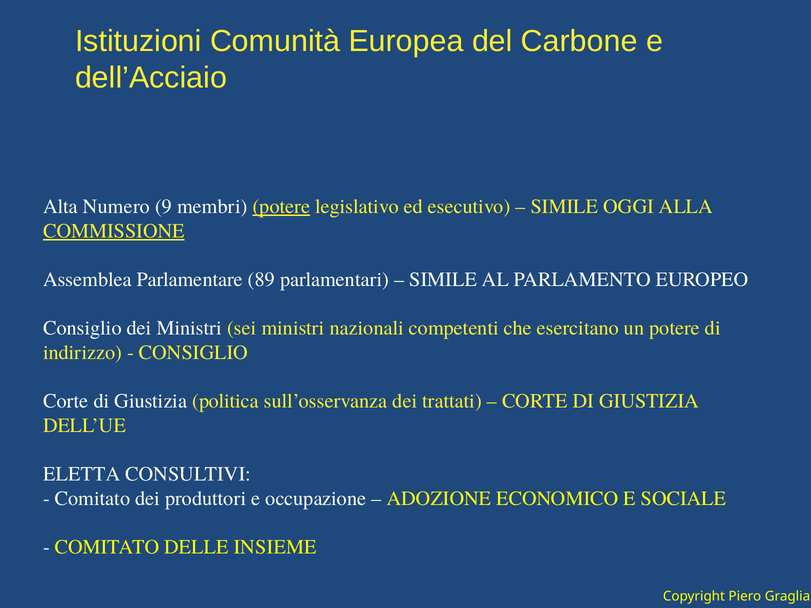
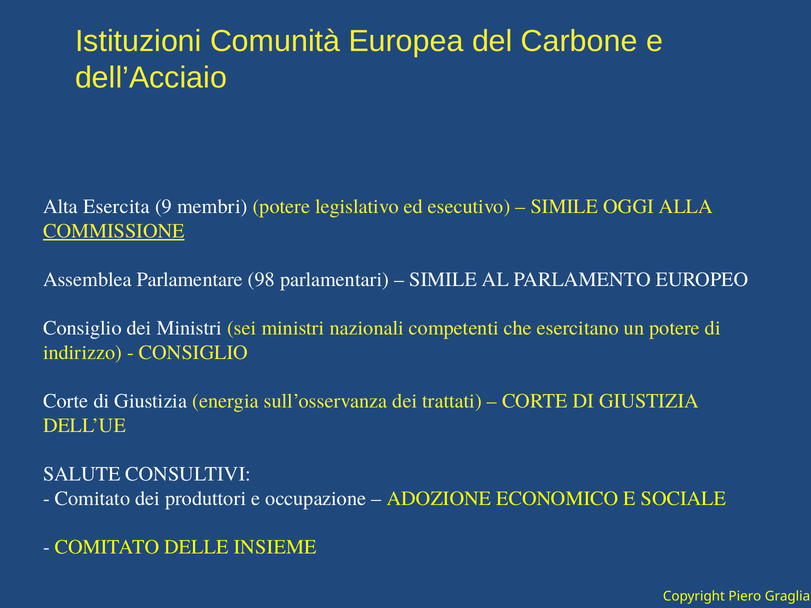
Numero: Numero -> Esercita (116, 207)
potere underline: present -> none (281, 207)
89: 89 -> 98 (261, 280)
politica: politica -> energia (226, 401)
ELETTA: ELETTA -> SALUTE (82, 474)
